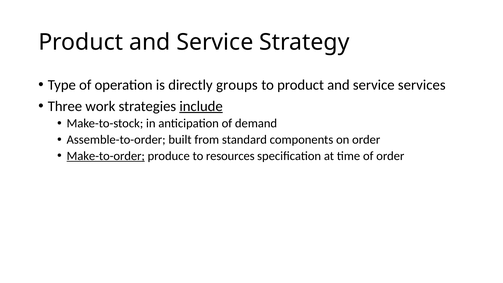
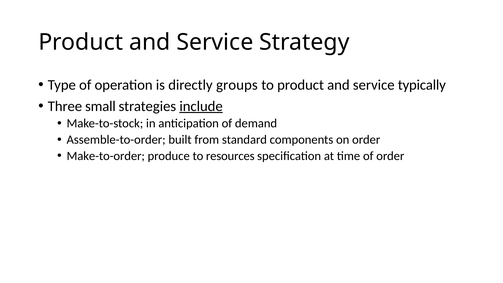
services: services -> typically (422, 85)
work: work -> small (100, 106)
Make-to-order underline: present -> none (106, 156)
